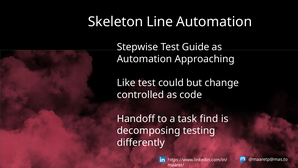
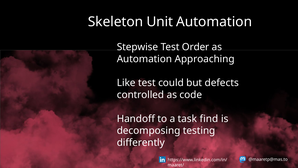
Line: Line -> Unit (160, 22)
Guide: Guide -> Order (196, 47)
change: change -> defects (222, 83)
